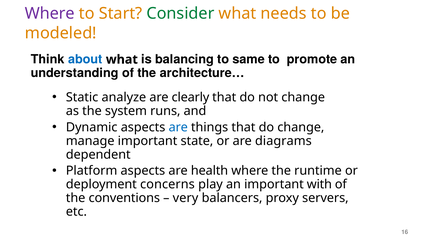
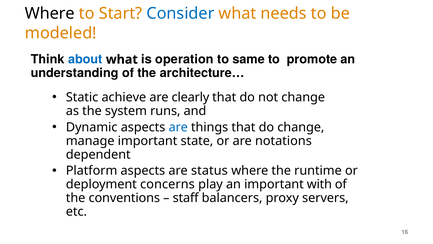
Where colour: purple -> black (50, 14)
Consider colour: green -> blue (180, 14)
balancing: balancing -> operation (184, 59)
analyze: analyze -> achieve (124, 97)
diagrams: diagrams -> notations (283, 141)
health: health -> status (209, 170)
very: very -> staff (186, 198)
